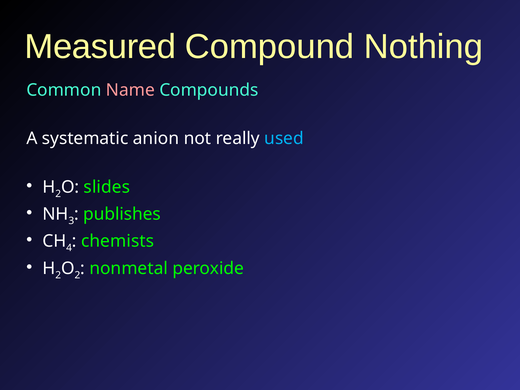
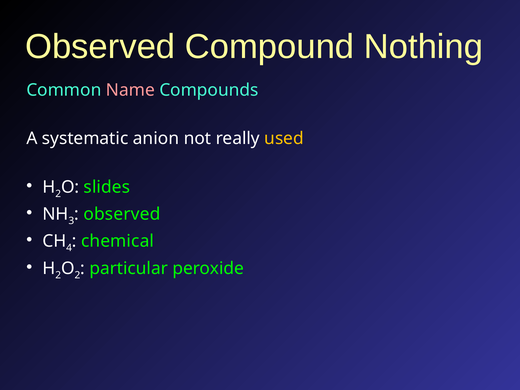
Measured: Measured -> Observed (100, 47)
used colour: light blue -> yellow (284, 138)
publishes: publishes -> observed (122, 214)
chemists: chemists -> chemical (118, 241)
nonmetal: nonmetal -> particular (129, 268)
